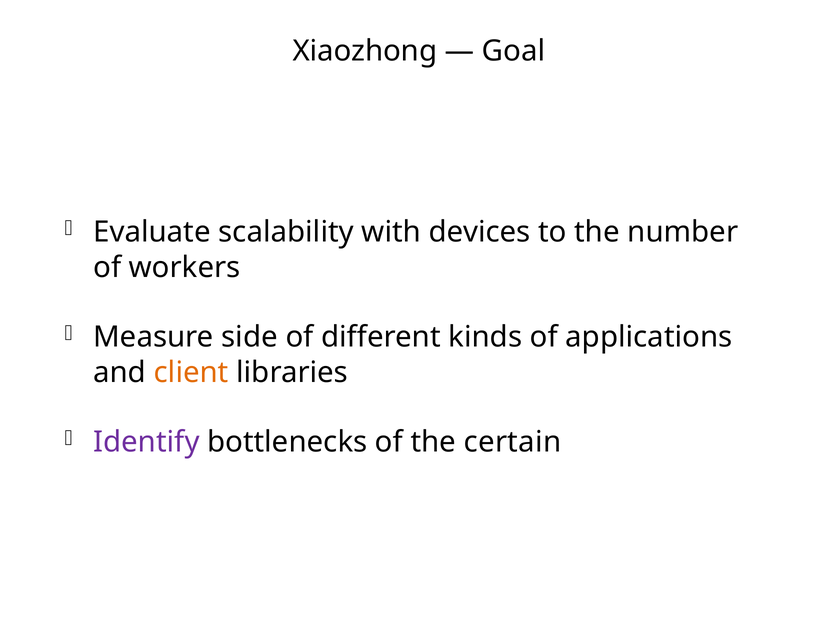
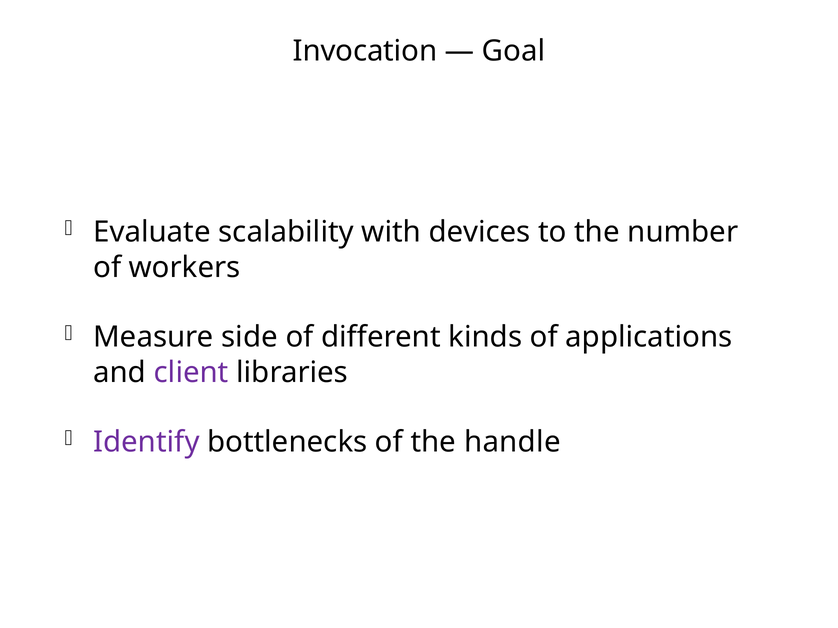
Xiaozhong: Xiaozhong -> Invocation (365, 51)
client colour: orange -> purple (191, 373)
certain: certain -> handle (512, 443)
